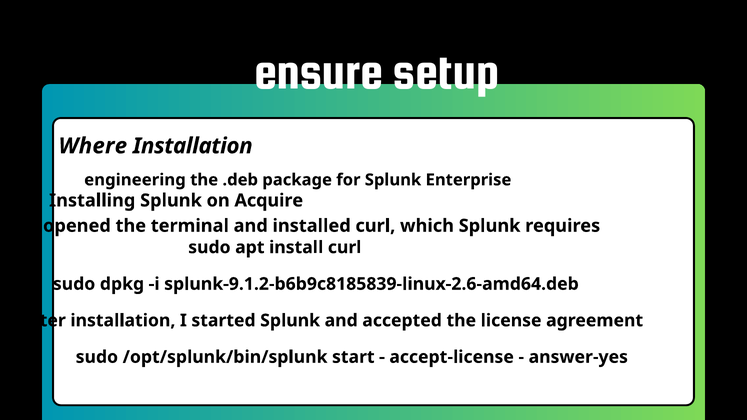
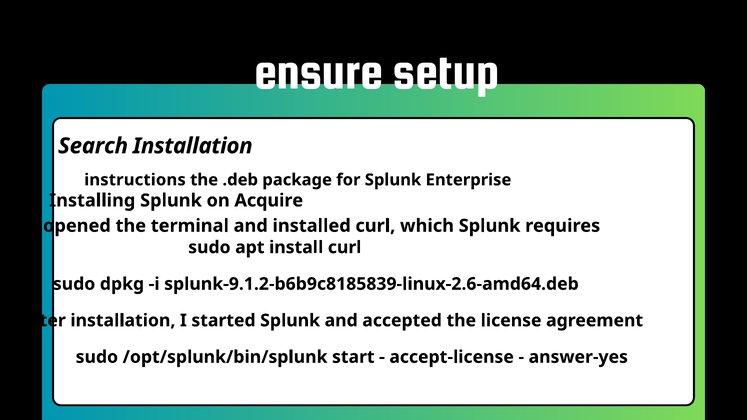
Where: Where -> Search (93, 146)
engineering: engineering -> instructions (135, 180)
